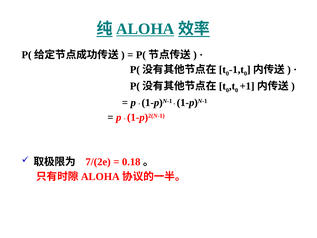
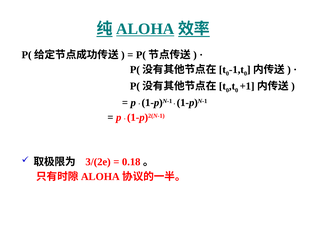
7/(2e: 7/(2e -> 3/(2e (98, 162)
